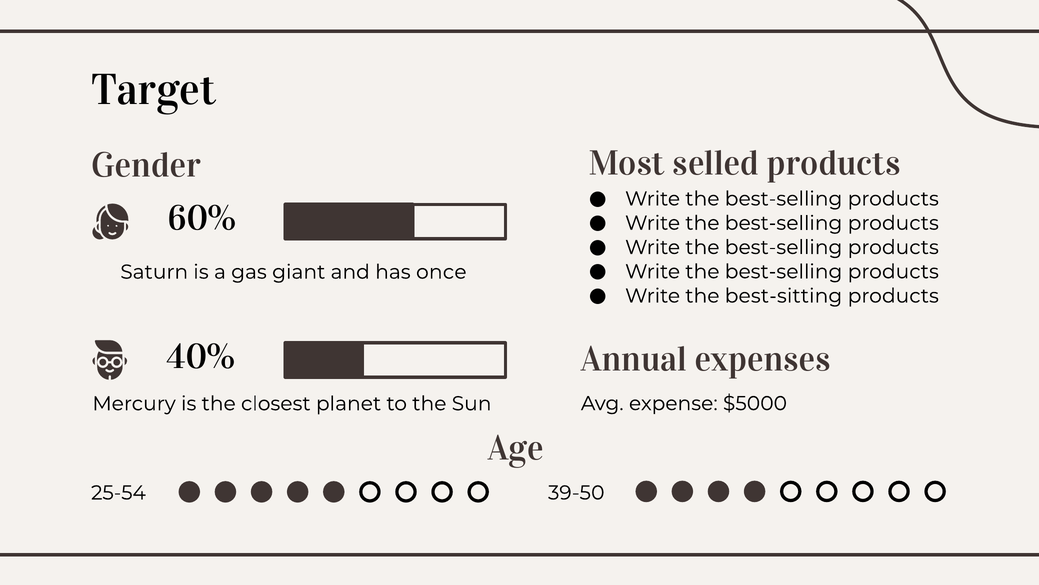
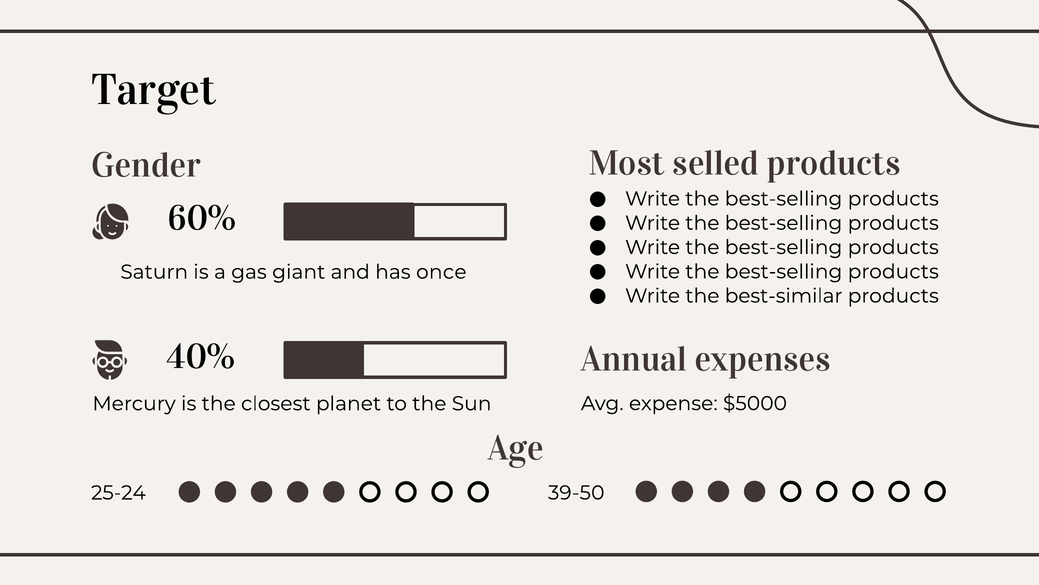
best-sitting: best-sitting -> best-similar (784, 296)
25-54: 25-54 -> 25-24 (118, 492)
